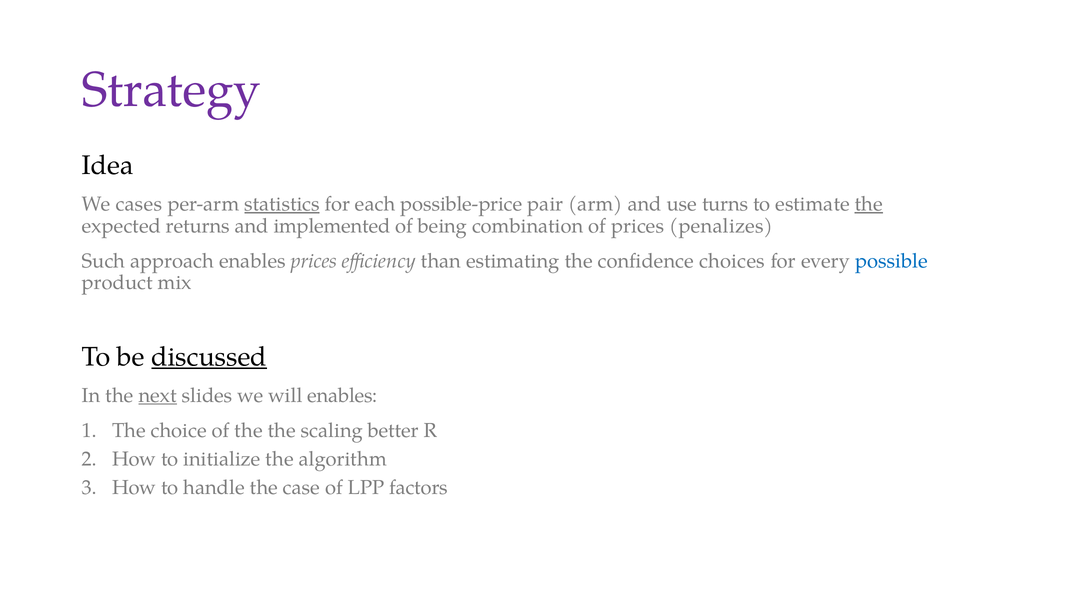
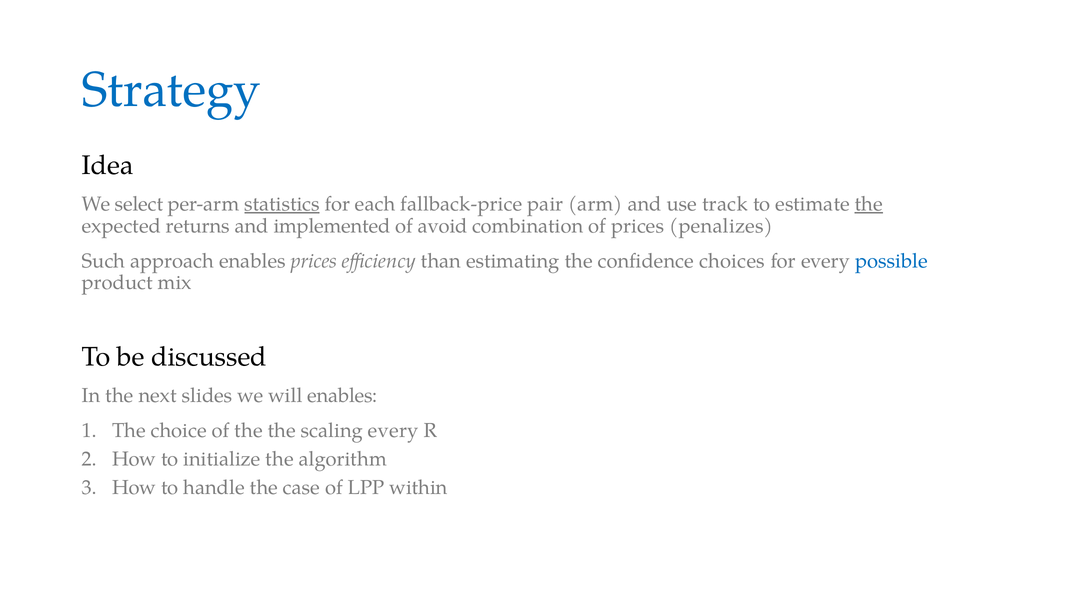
Strategy colour: purple -> blue (171, 90)
cases: cases -> select (139, 204)
possible-price: possible-price -> fallback-price (461, 204)
turns: turns -> track (725, 204)
being: being -> avoid (443, 226)
discussed underline: present -> none (209, 357)
next underline: present -> none (158, 396)
scaling better: better -> every (393, 431)
factors: factors -> within (418, 488)
